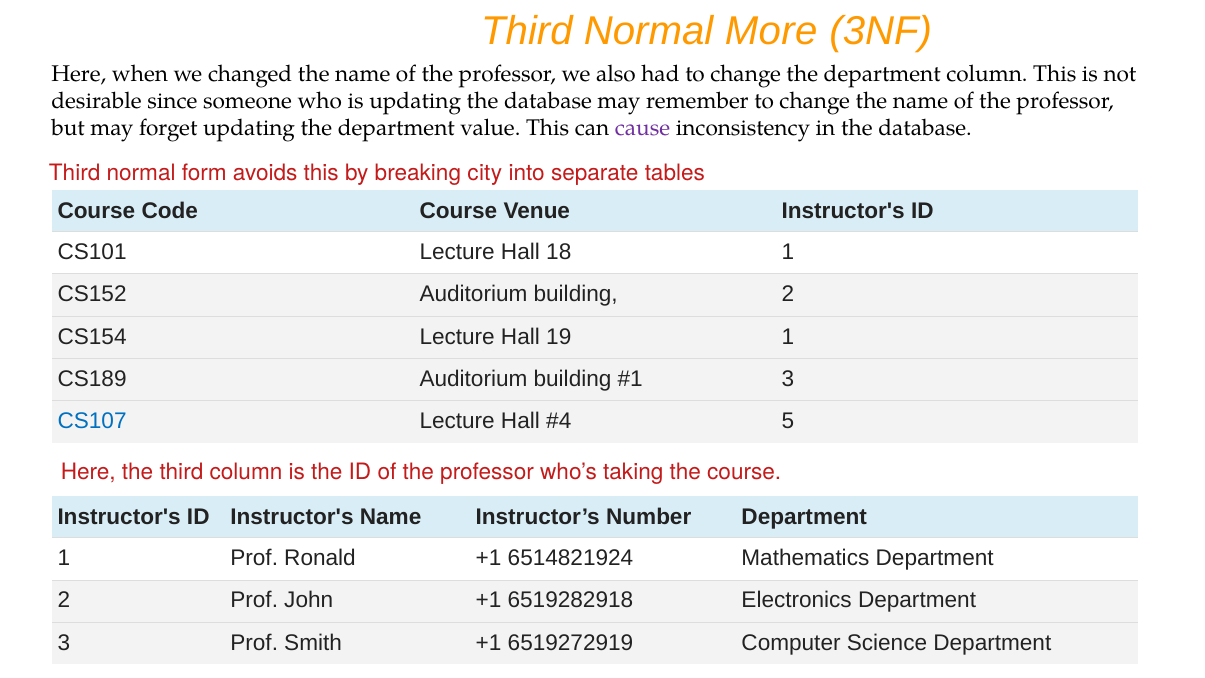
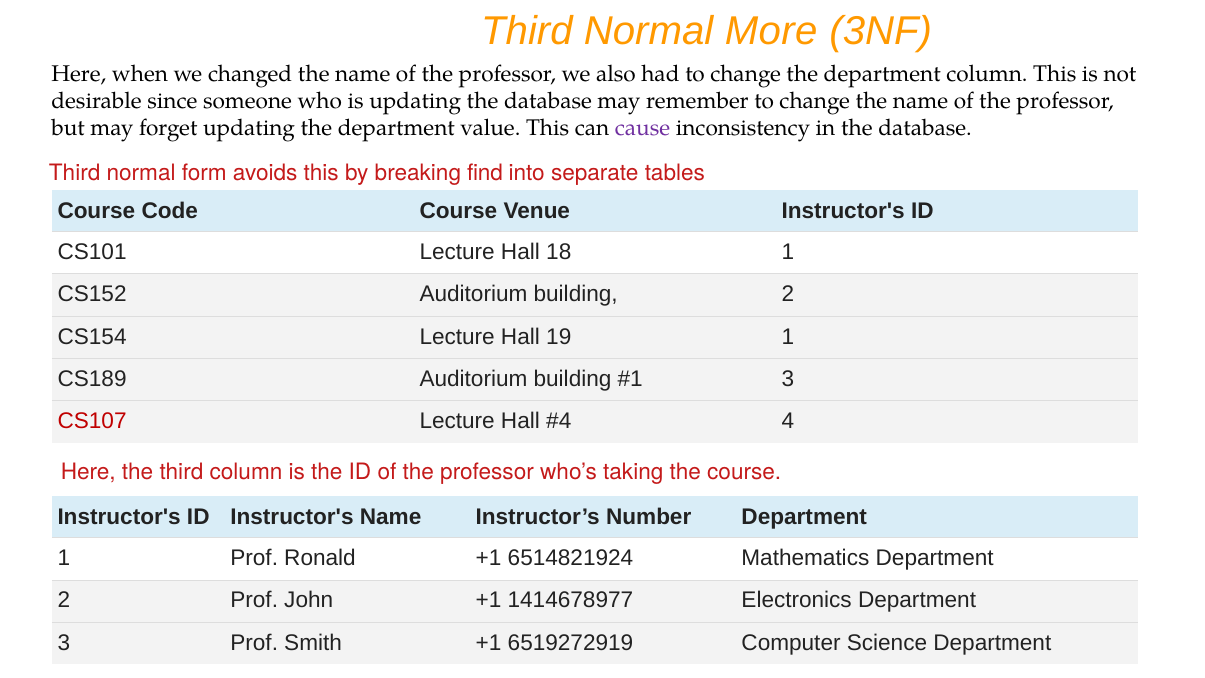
city: city -> find (485, 173)
CS107 colour: blue -> red (92, 421)
5: 5 -> 4 (788, 421)
6519282918: 6519282918 -> 1414678977 (570, 600)
